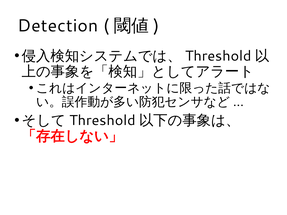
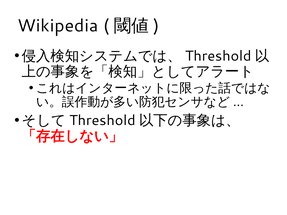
Detection: Detection -> Wikipedia (58, 26)
